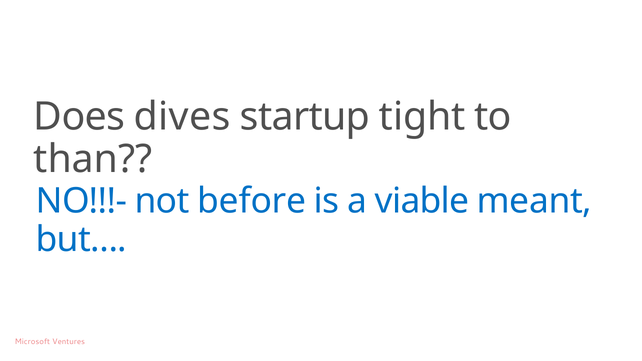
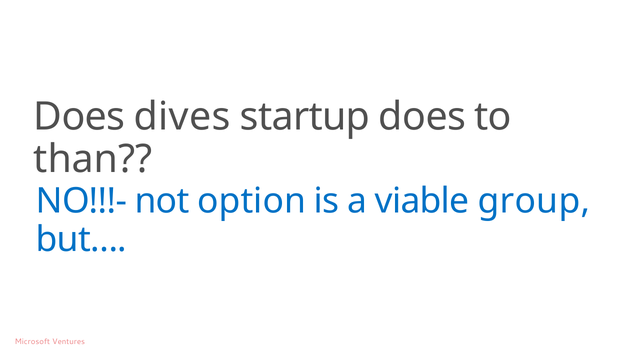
startup tight: tight -> does (422, 117)
before: before -> option (252, 201)
meant: meant -> group (534, 201)
